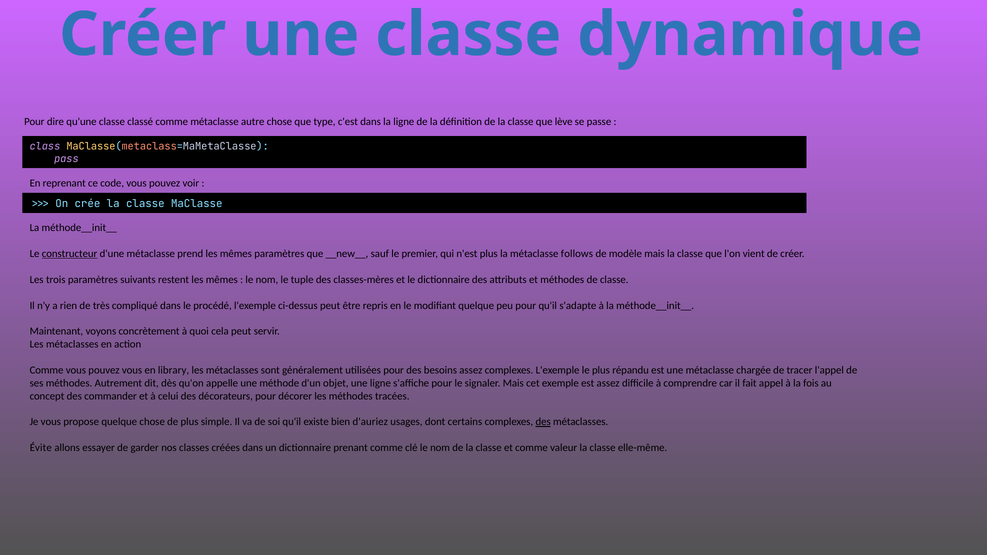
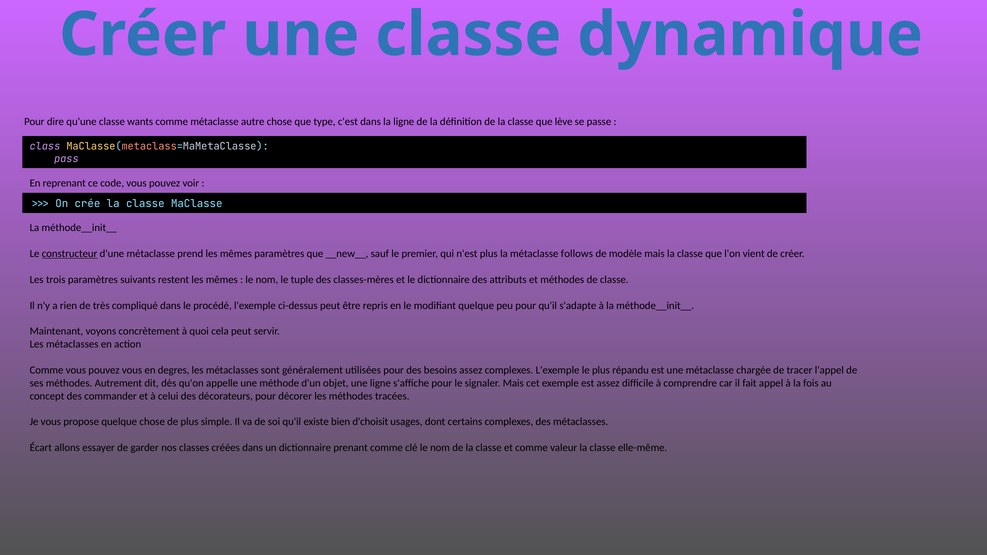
classé: classé -> wants (140, 122)
library: library -> degres (174, 370)
d'auriez: d'auriez -> d'choisit (370, 422)
des underline: present -> none (543, 422)
Évite: Évite -> Écart (41, 448)
